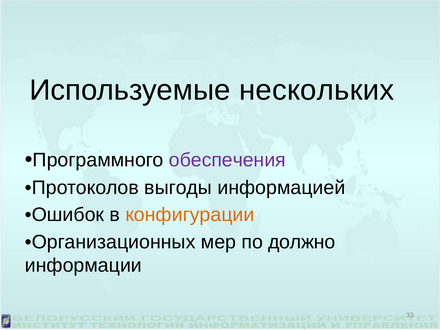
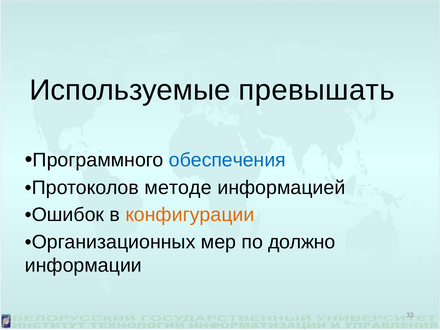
нескольких: нескольких -> превышать (317, 90)
обеспечения colour: purple -> blue (227, 160)
выгоды: выгоды -> методе (178, 188)
